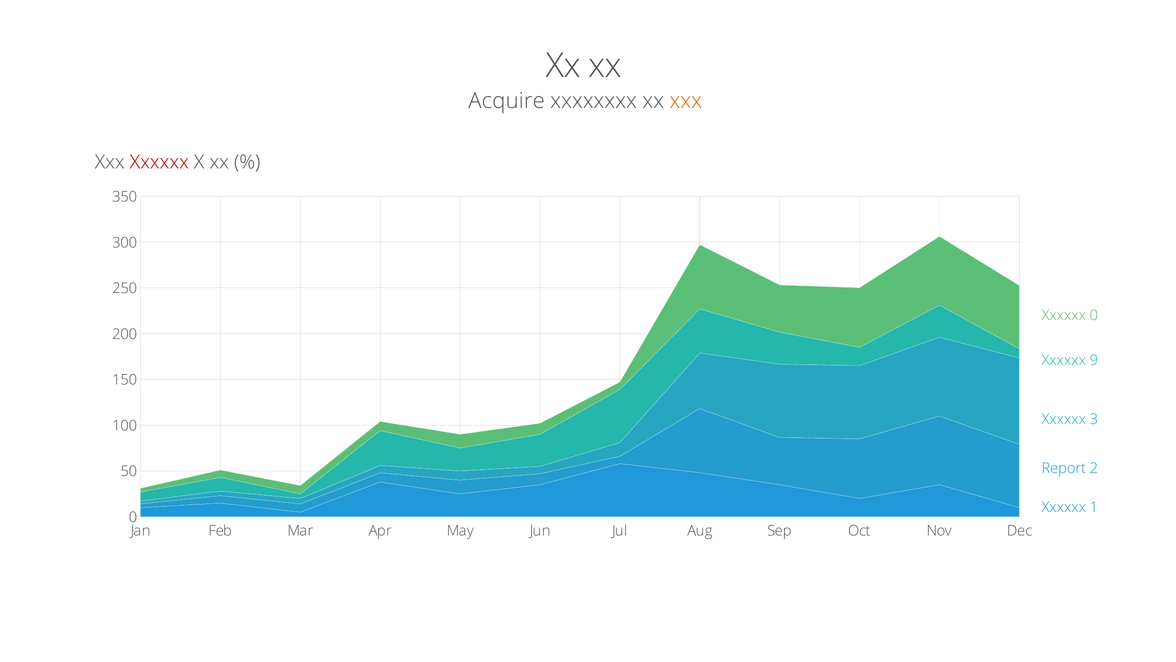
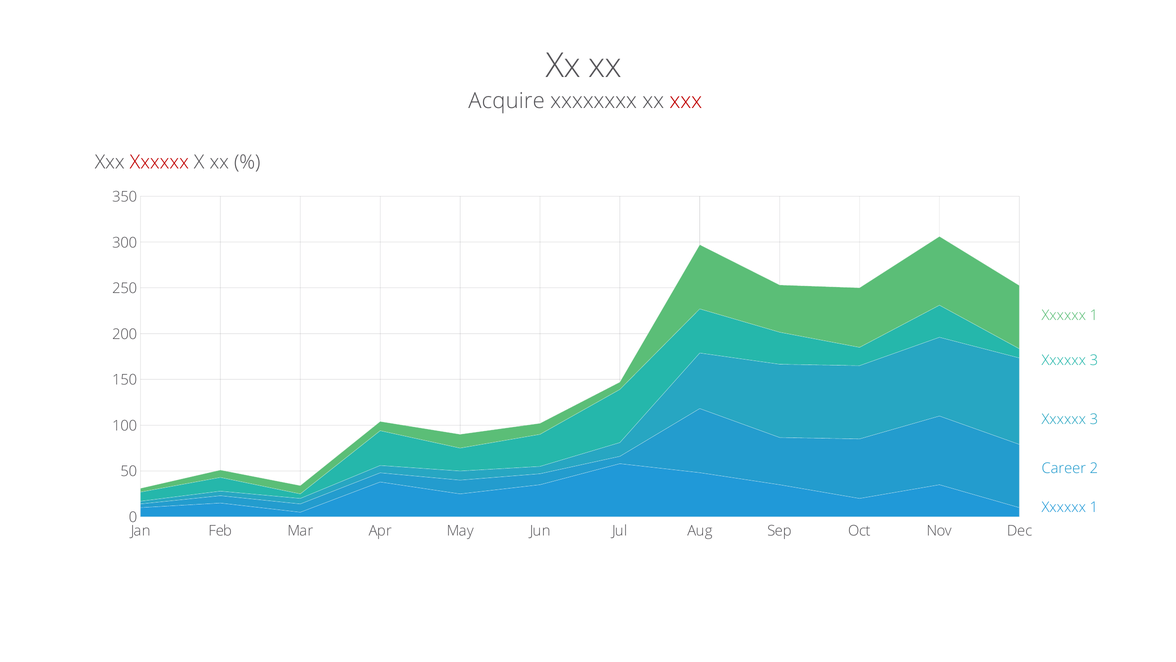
xxx colour: orange -> red (686, 101)
0: 0 -> 1 (1094, 315)
9: 9 -> 3 (1094, 360)
Report: Report -> Career (1064, 468)
